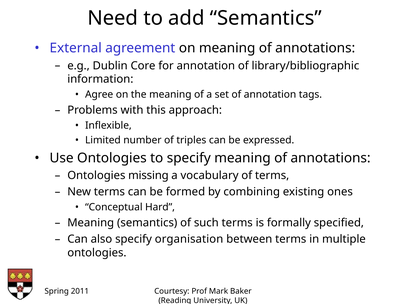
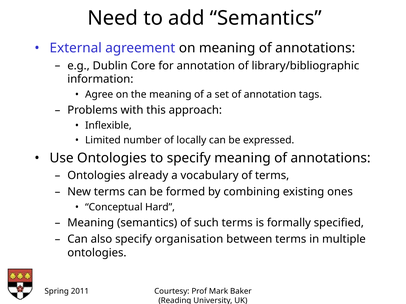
triples: triples -> locally (191, 140)
missing: missing -> already (148, 176)
